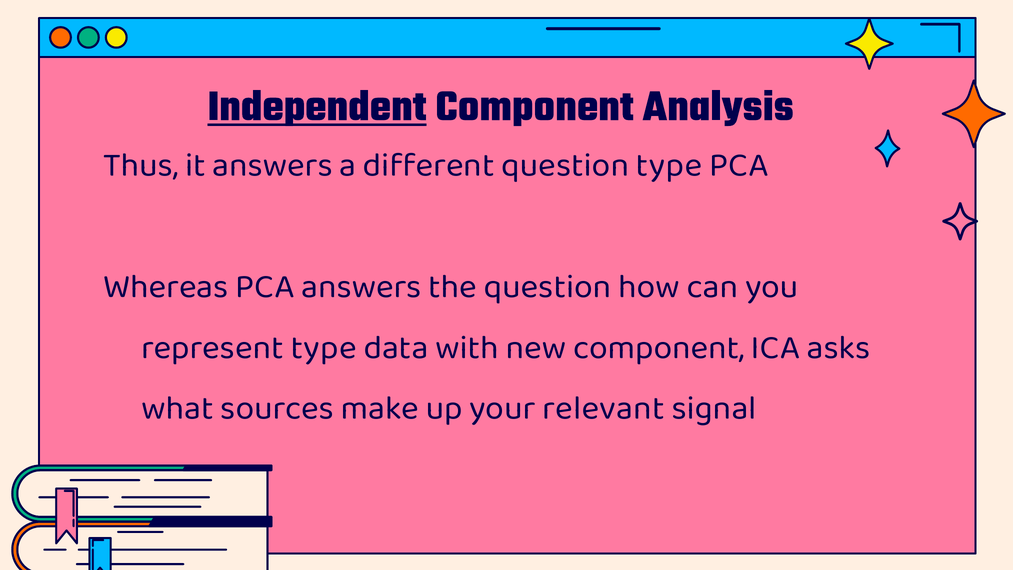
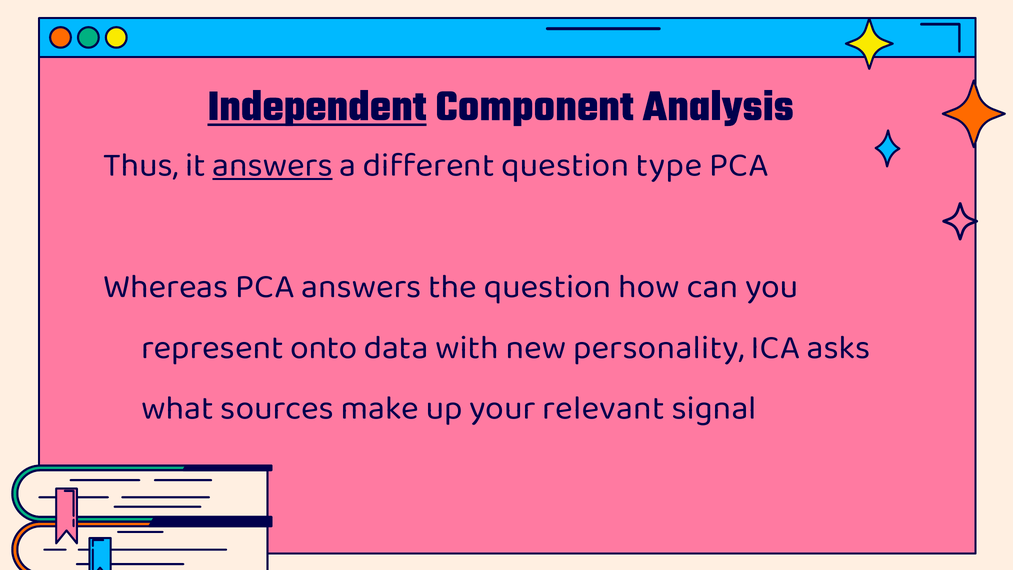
answers underline: none -> present (273, 165)
represent type: type -> onto (324, 347)
new component: component -> personality (658, 347)
